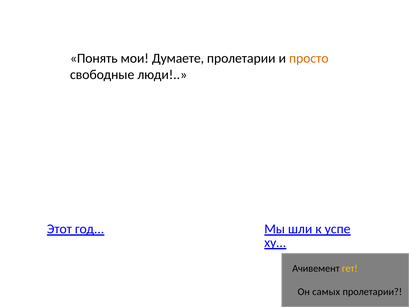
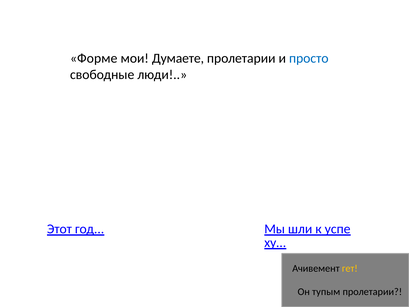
Понять: Понять -> Форме (94, 58)
просто colour: orange -> blue (309, 58)
самых: самых -> тупым (326, 291)
